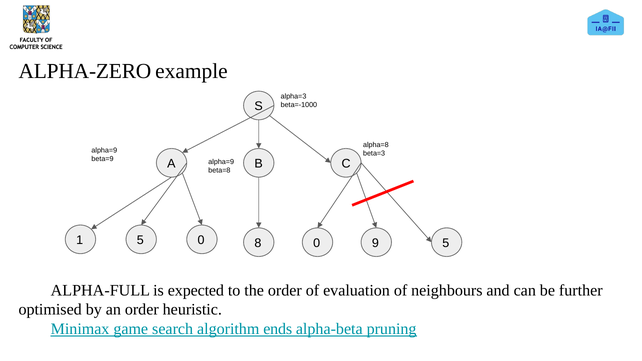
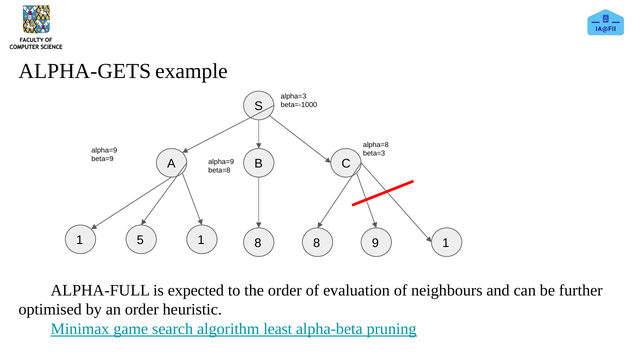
ALPHA-ZERO: ALPHA-ZERO -> ALPHA-GETS (85, 71)
5 0: 0 -> 1 (201, 240)
8 0: 0 -> 8 (317, 243)
1 5: 5 -> 1 (446, 243)
ends: ends -> least (278, 329)
